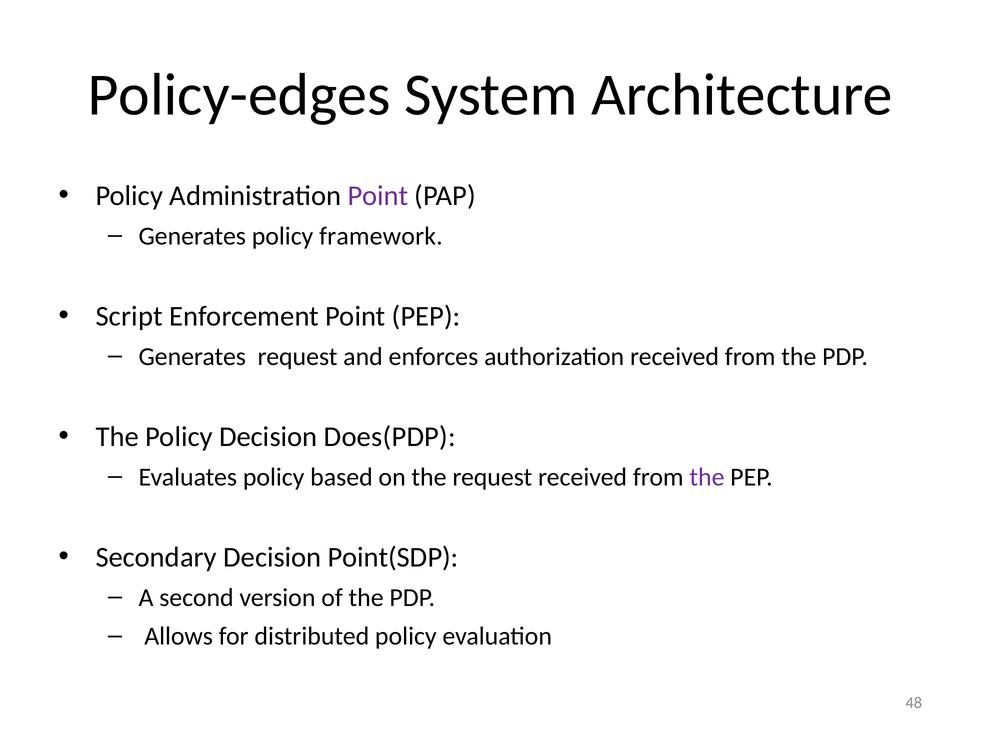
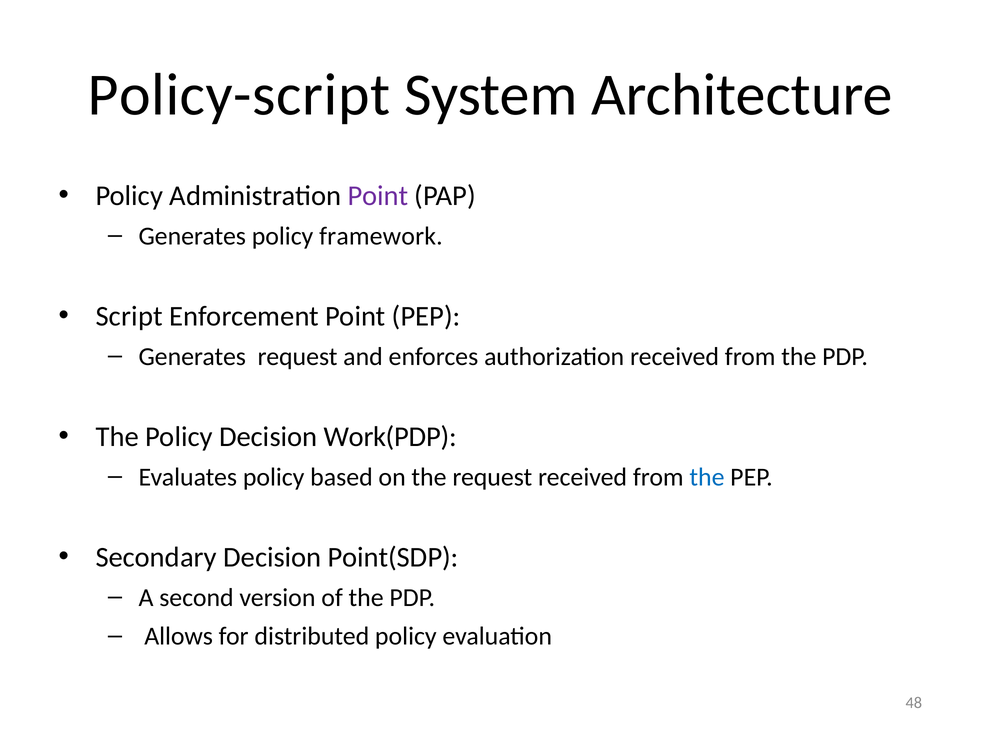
Policy-edges: Policy-edges -> Policy-script (239, 95)
Does(PDP: Does(PDP -> Work(PDP (390, 437)
the colour: purple -> blue (707, 477)
